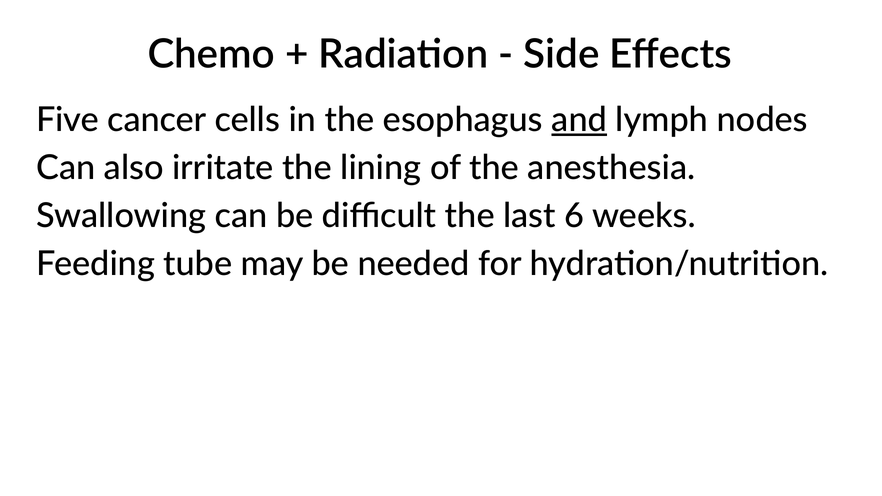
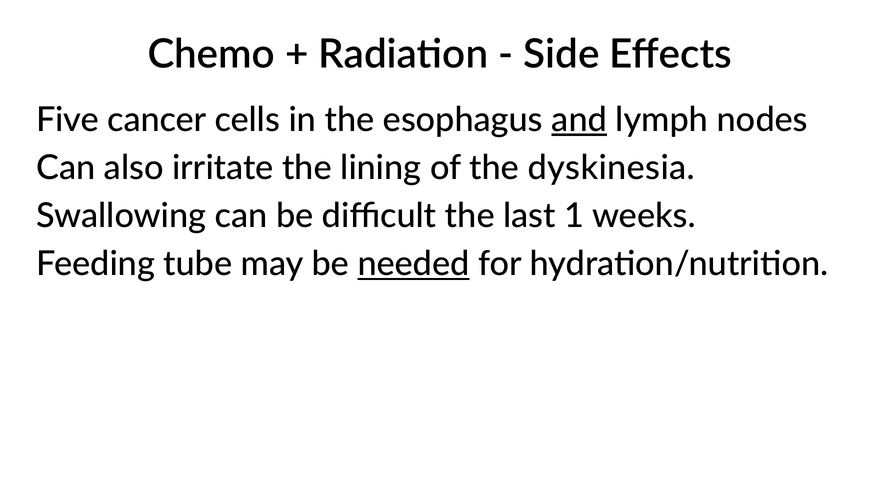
anesthesia: anesthesia -> dyskinesia (611, 168)
6: 6 -> 1 (574, 216)
needed underline: none -> present (414, 264)
